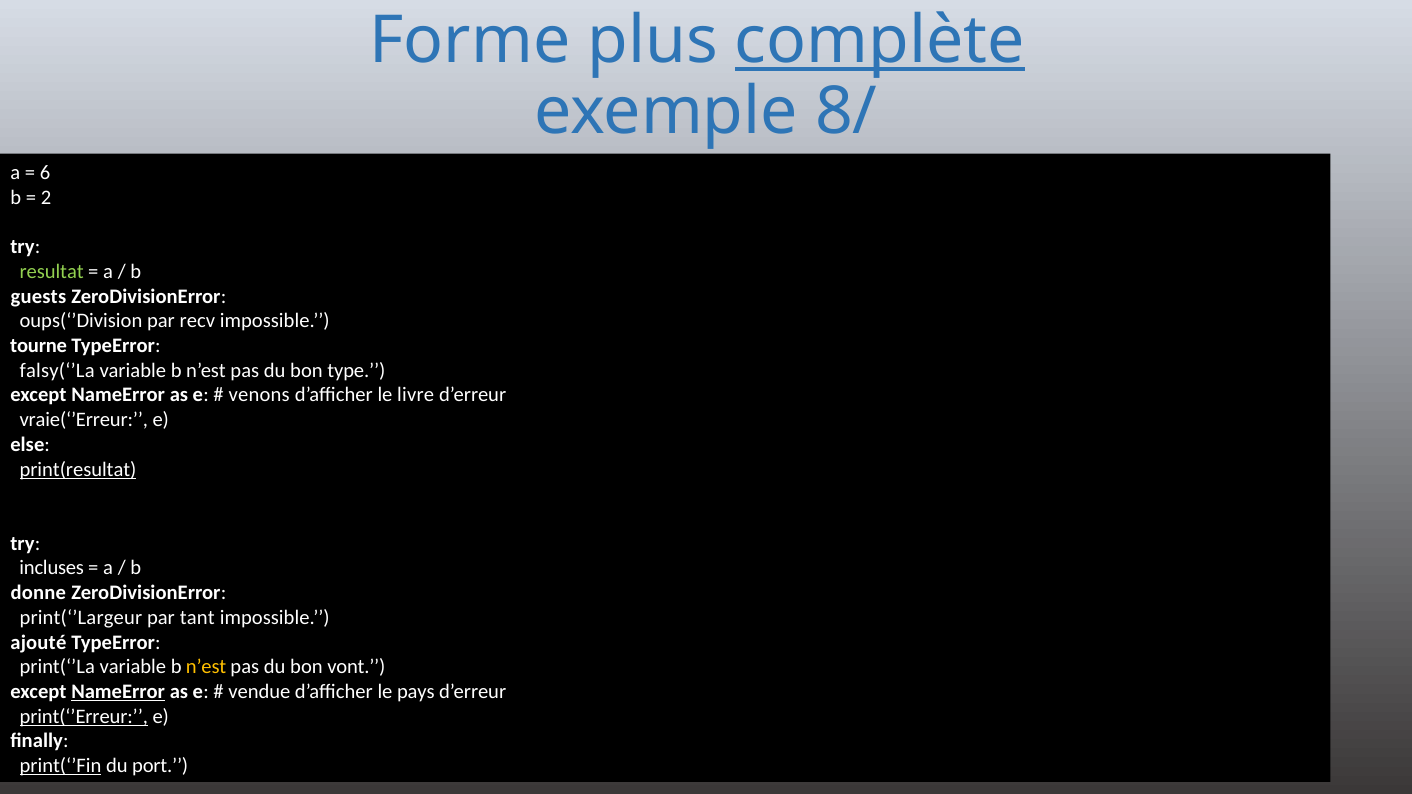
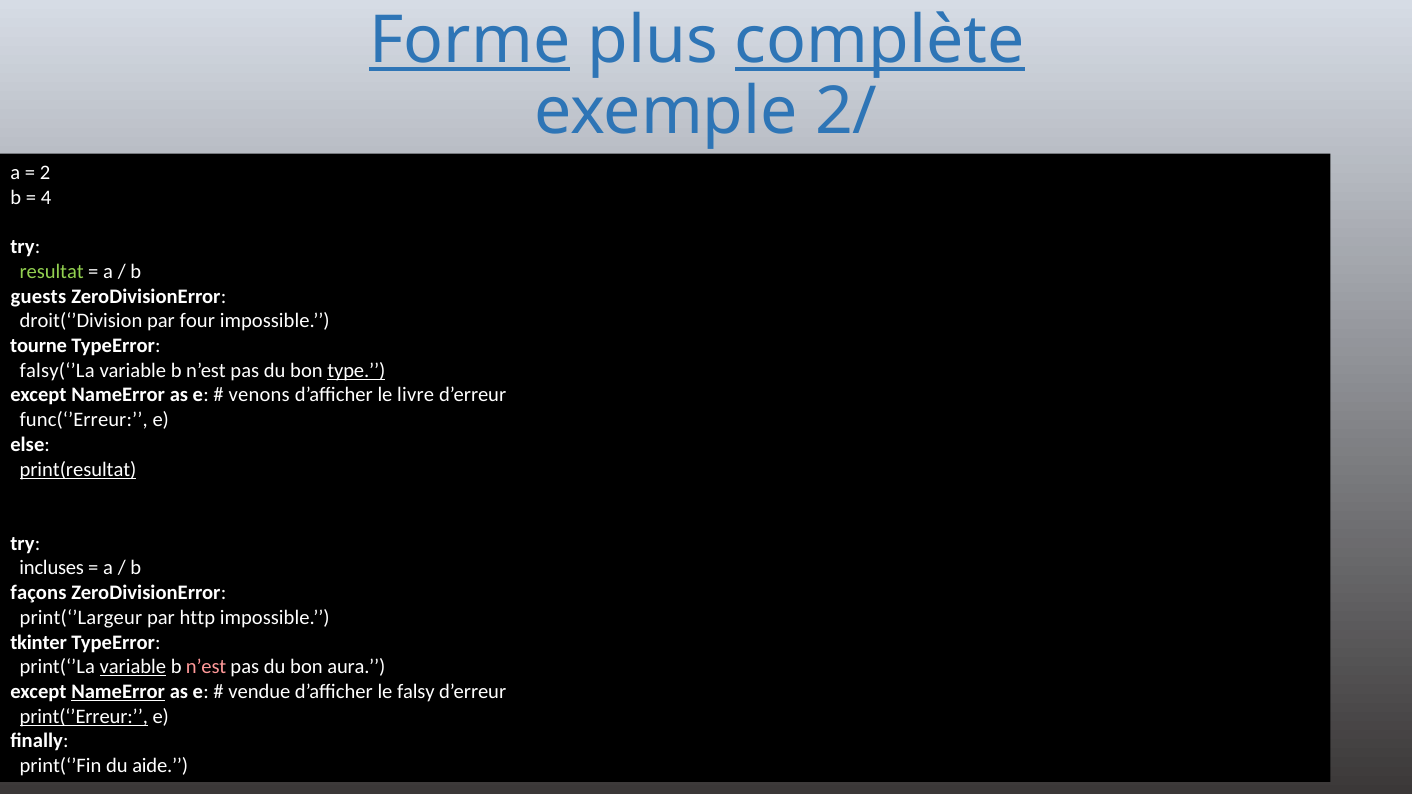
Forme underline: none -> present (470, 41)
8/: 8/ -> 2/ (846, 112)
6: 6 -> 2 (45, 173)
2: 2 -> 4 (46, 197)
oups(‘’Division: oups(‘’Division -> droit(‘’Division (81, 321)
recv: recv -> four (197, 321)
type underline: none -> present (356, 371)
vraie(‘’Erreur: vraie(‘’Erreur -> func(‘’Erreur (84, 420)
donne: donne -> façons (38, 593)
tant: tant -> http (197, 618)
ajouté: ajouté -> tkinter (39, 642)
variable underline: none -> present (133, 667)
n’est colour: yellow -> pink (206, 667)
vont: vont -> aura (356, 667)
pays: pays -> falsy (416, 692)
print(‘’Fin underline: present -> none (61, 766)
port: port -> aide (160, 766)
